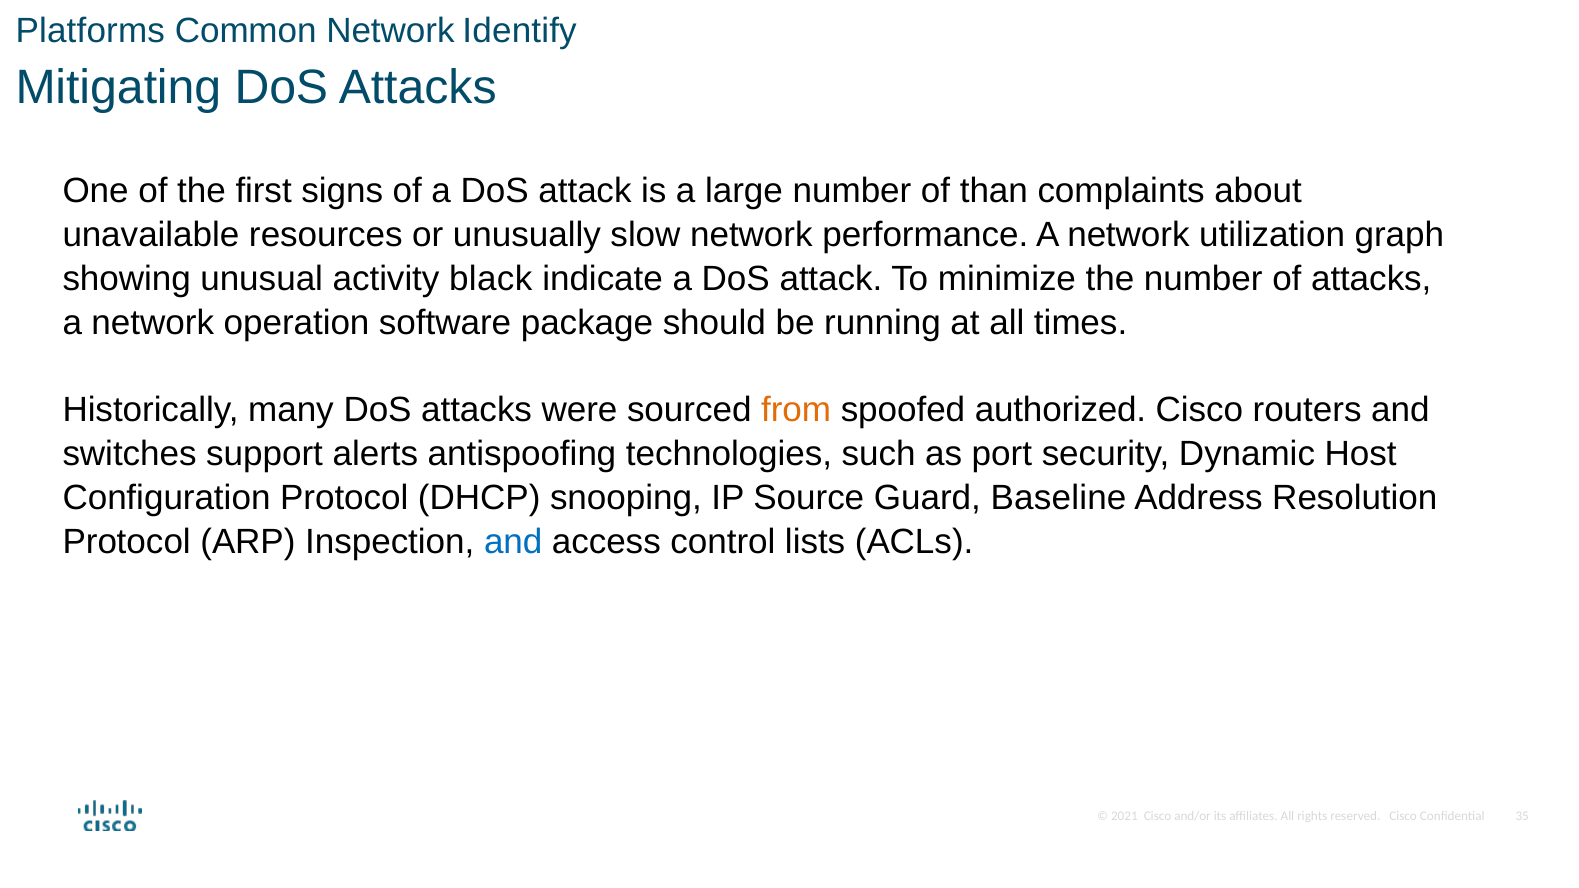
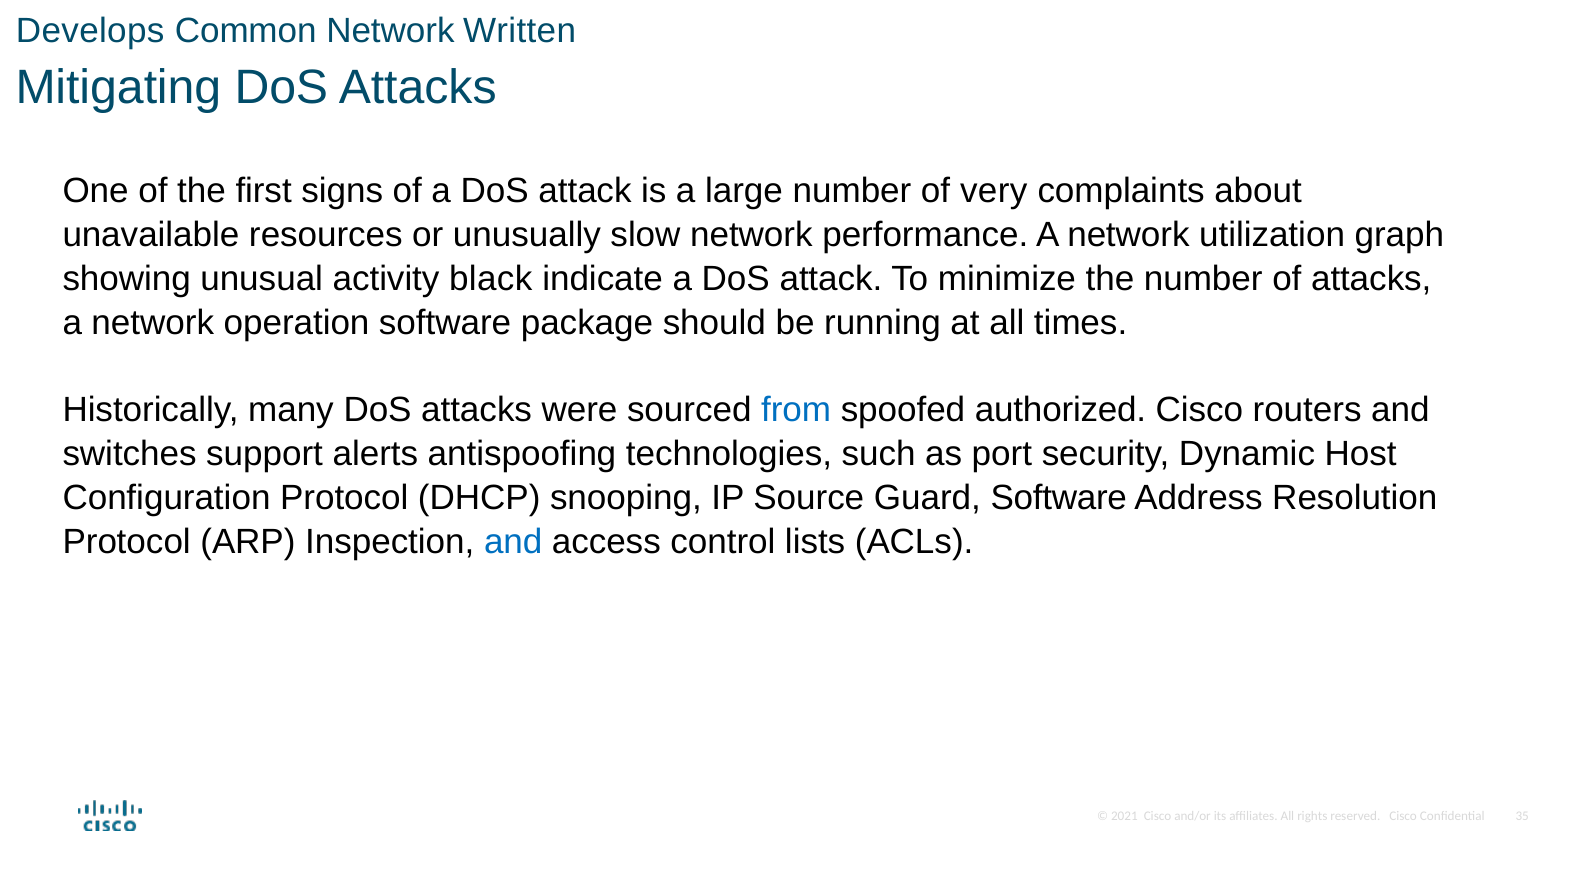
Platforms: Platforms -> Develops (90, 31)
Identify: Identify -> Written (520, 31)
than: than -> very (994, 191)
from colour: orange -> blue (796, 410)
Guard Baseline: Baseline -> Software (1059, 498)
